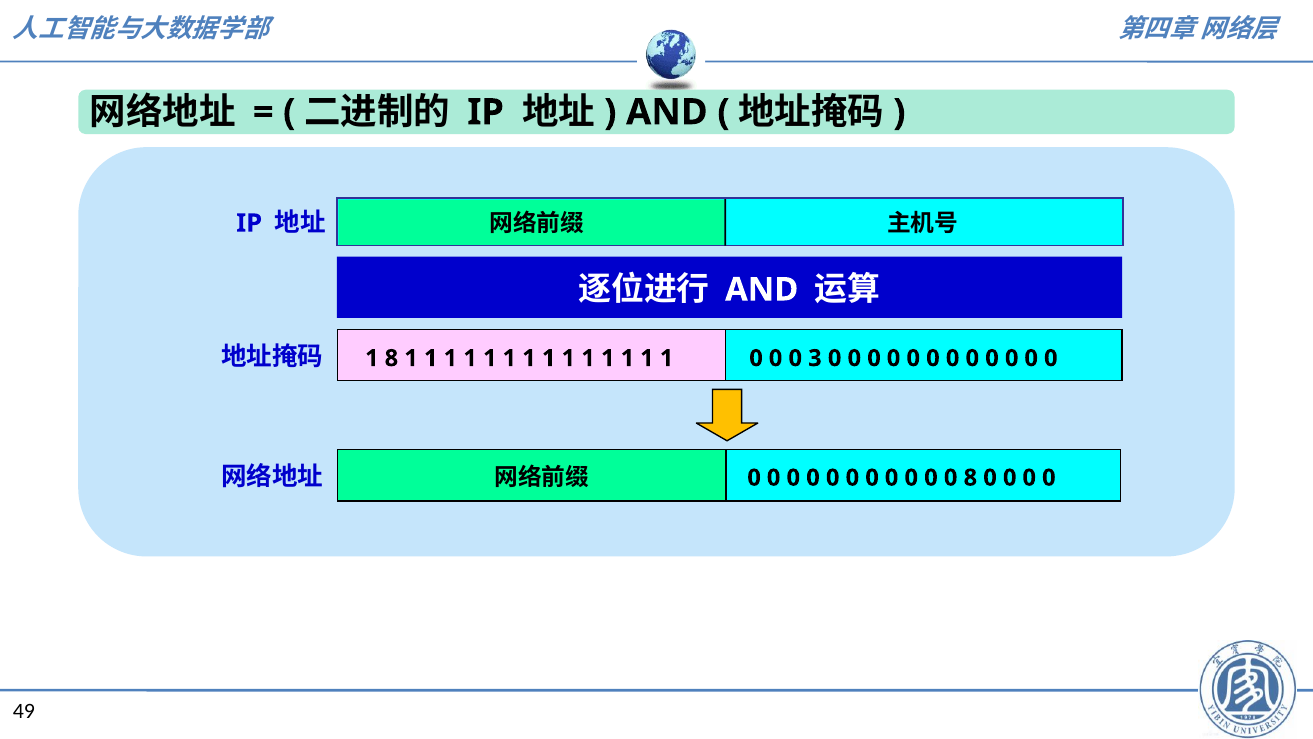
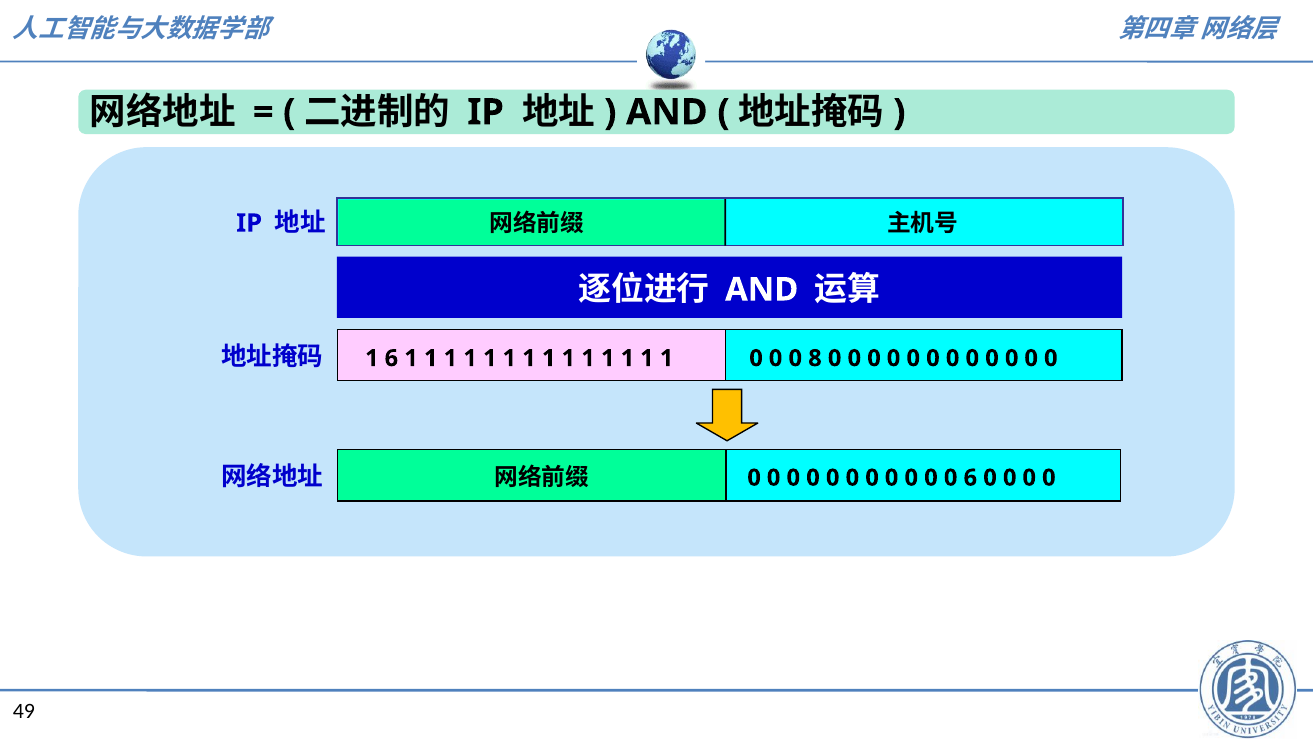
1 8: 8 -> 6 (391, 358)
3: 3 -> 8 (815, 358)
0 8: 8 -> 6 (970, 478)
